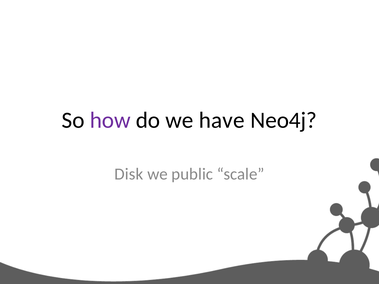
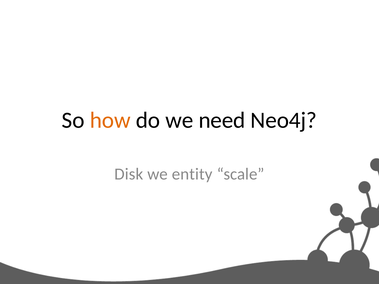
how colour: purple -> orange (110, 120)
have: have -> need (222, 120)
public: public -> entity (192, 174)
